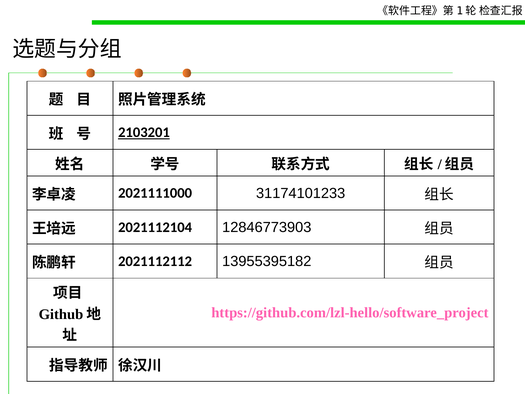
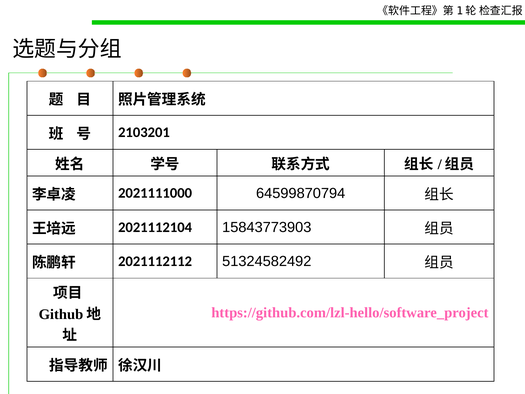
2103201 underline: present -> none (144, 132)
31174101233: 31174101233 -> 64599870794 (301, 193)
12846773903: 12846773903 -> 15843773903 (267, 227)
13955395182: 13955395182 -> 51324582492 (267, 261)
